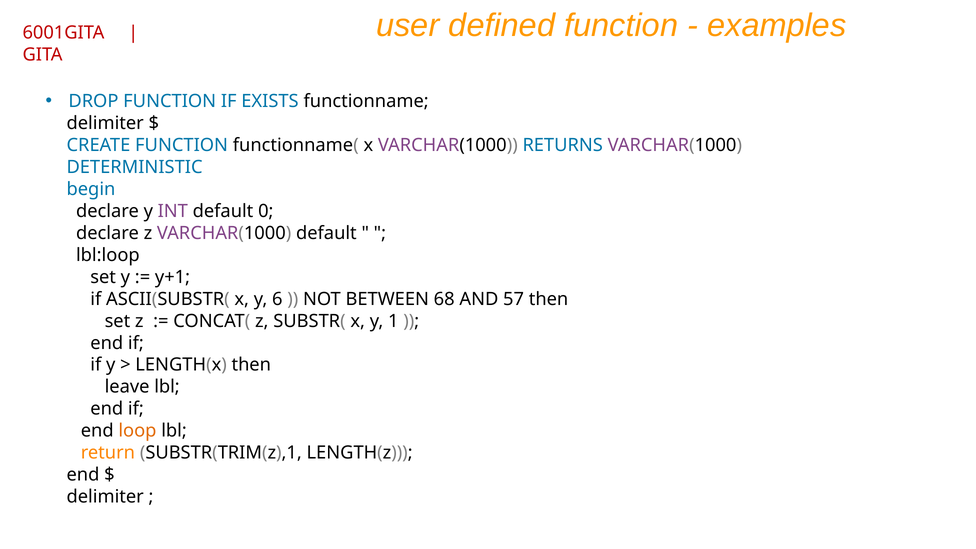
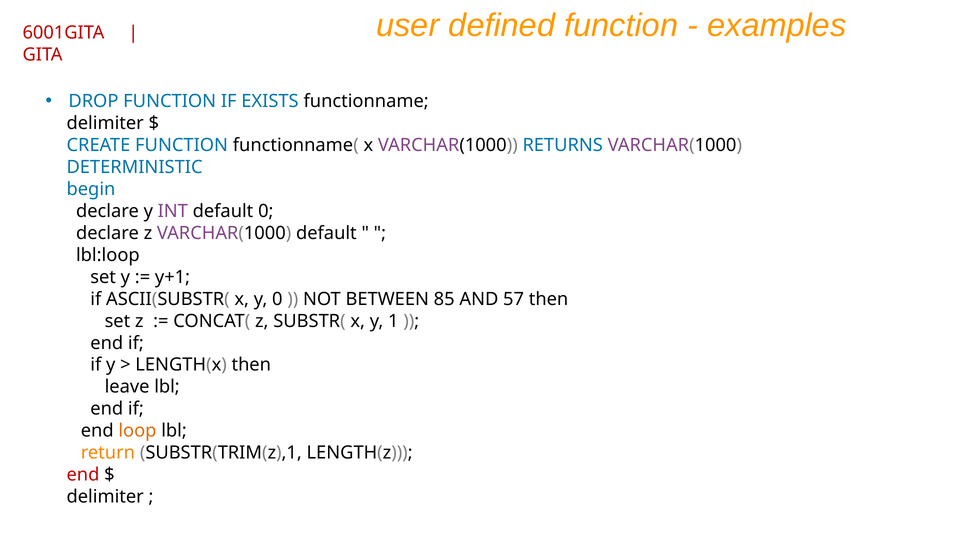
y 6: 6 -> 0 (277, 299)
68: 68 -> 85 (444, 299)
end colour: black -> red (83, 475)
